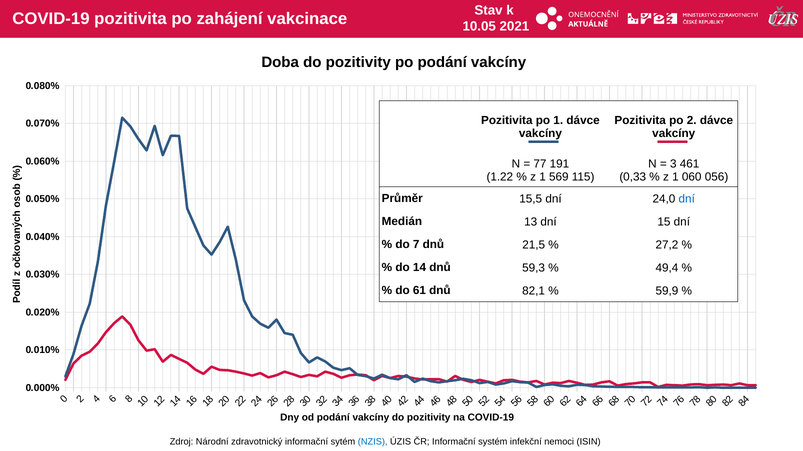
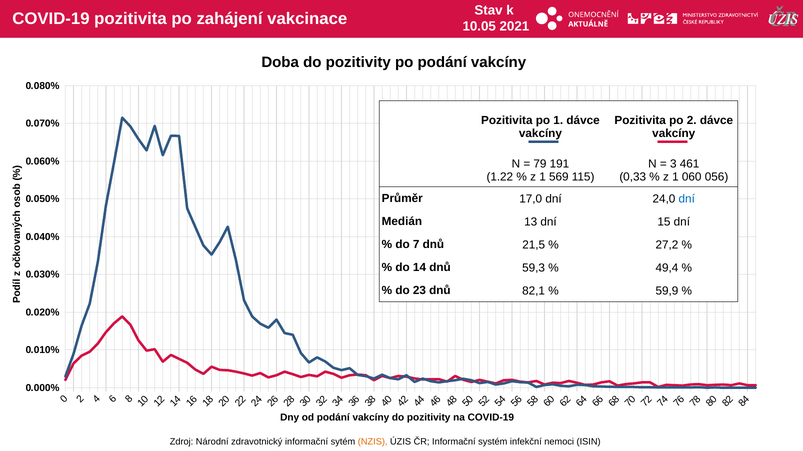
77: 77 -> 79 (540, 164)
15,5: 15,5 -> 17,0 (531, 199)
61: 61 -> 23 (419, 291)
NZIS colour: blue -> orange (373, 443)
